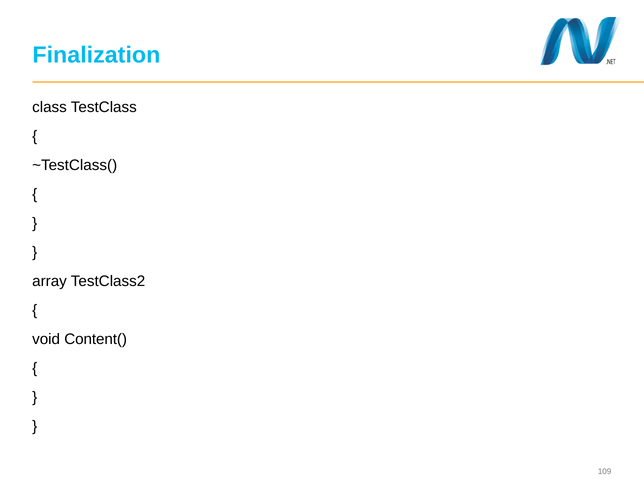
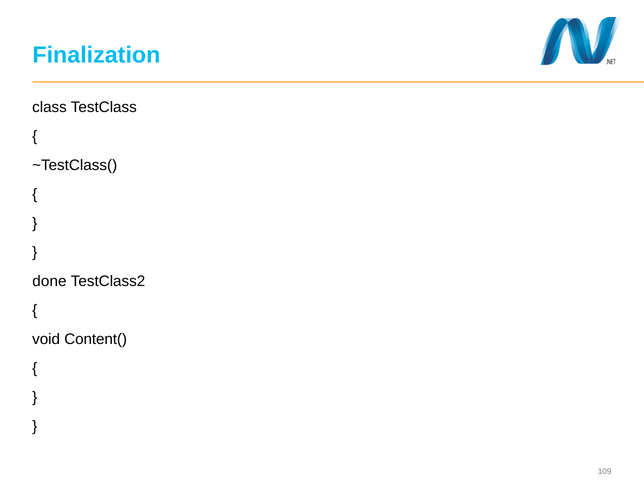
array: array -> done (49, 281)
